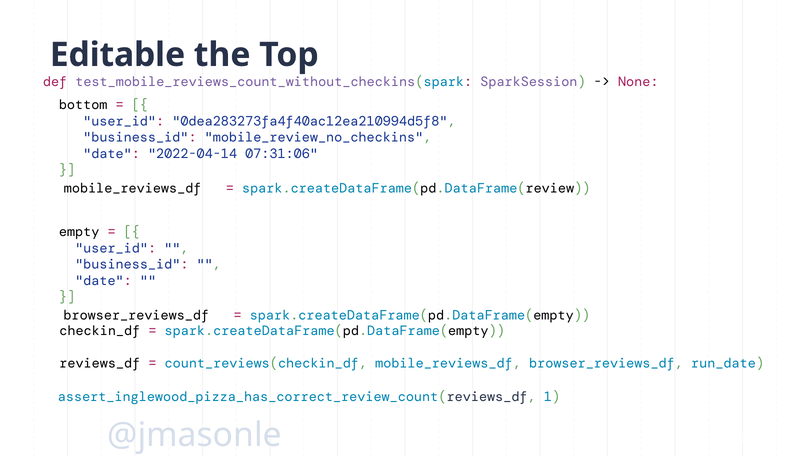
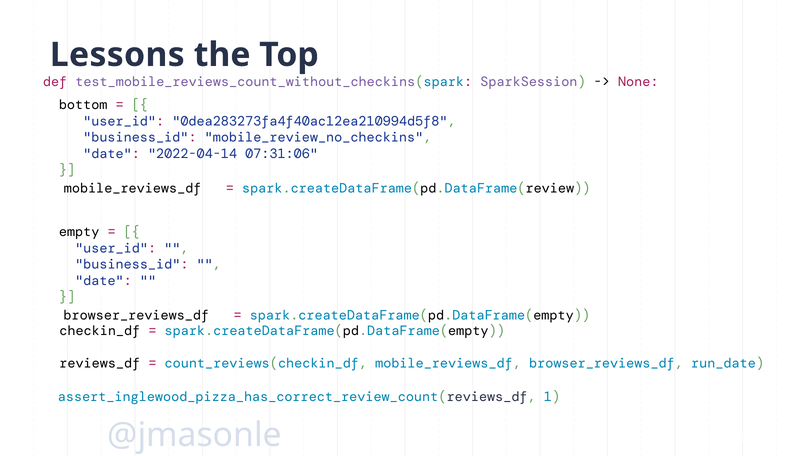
Editable: Editable -> Lessons (117, 55)
